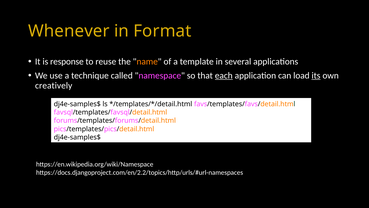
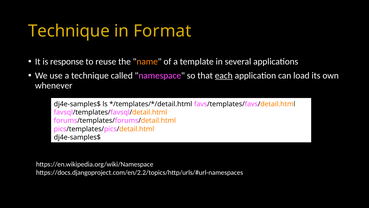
Whenever: Whenever -> Technique (69, 31)
its underline: present -> none (316, 75)
creatively: creatively -> whenever (54, 85)
